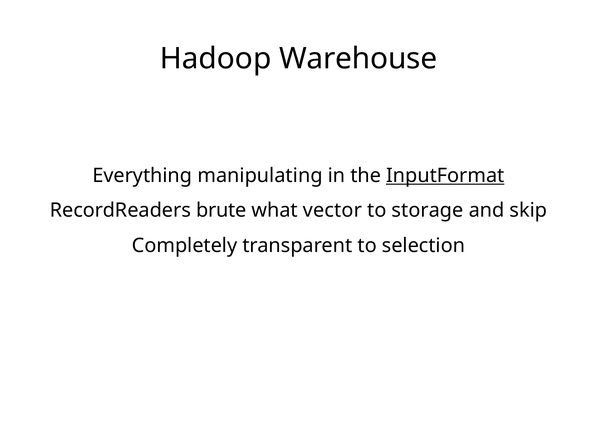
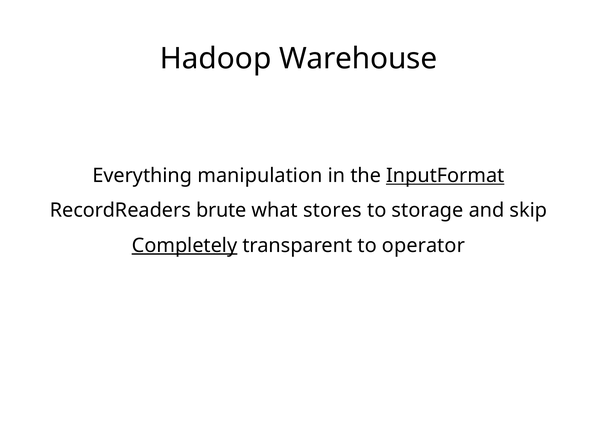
manipulating: manipulating -> manipulation (260, 175)
vector: vector -> stores (332, 210)
Completely underline: none -> present (185, 245)
selection: selection -> operator (423, 245)
